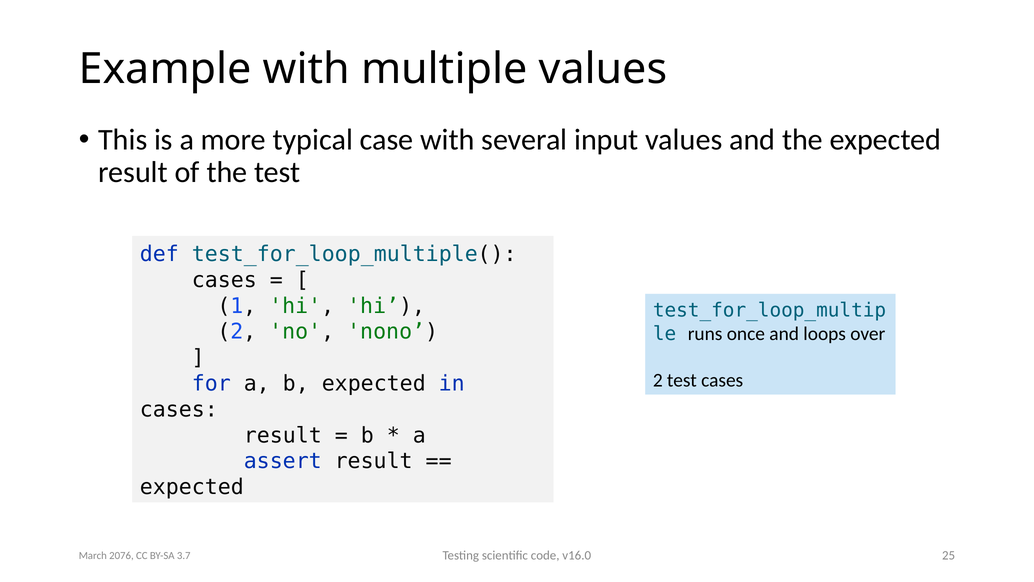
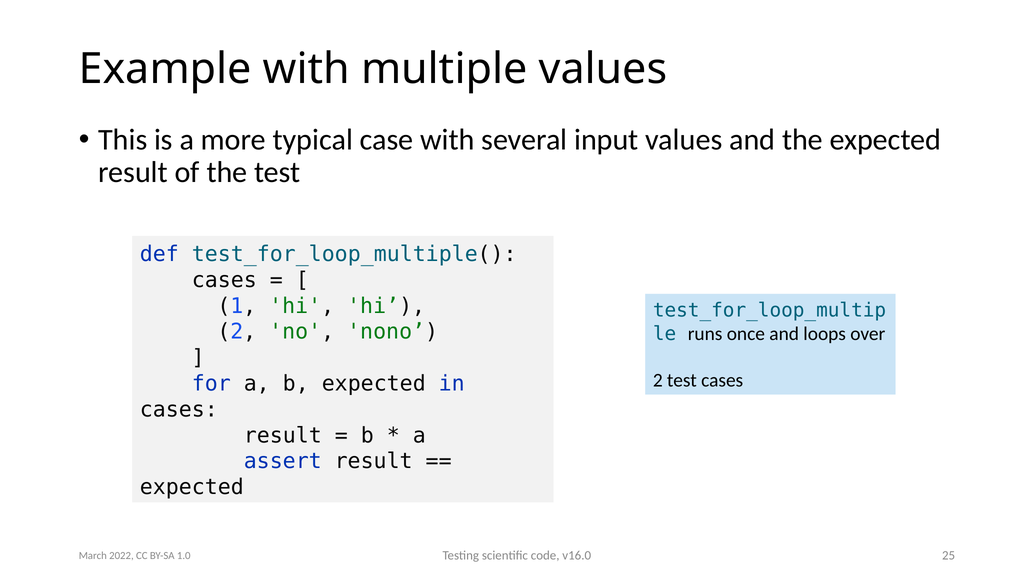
2076: 2076 -> 2022 (121, 555)
3.7: 3.7 -> 1.0 (184, 555)
